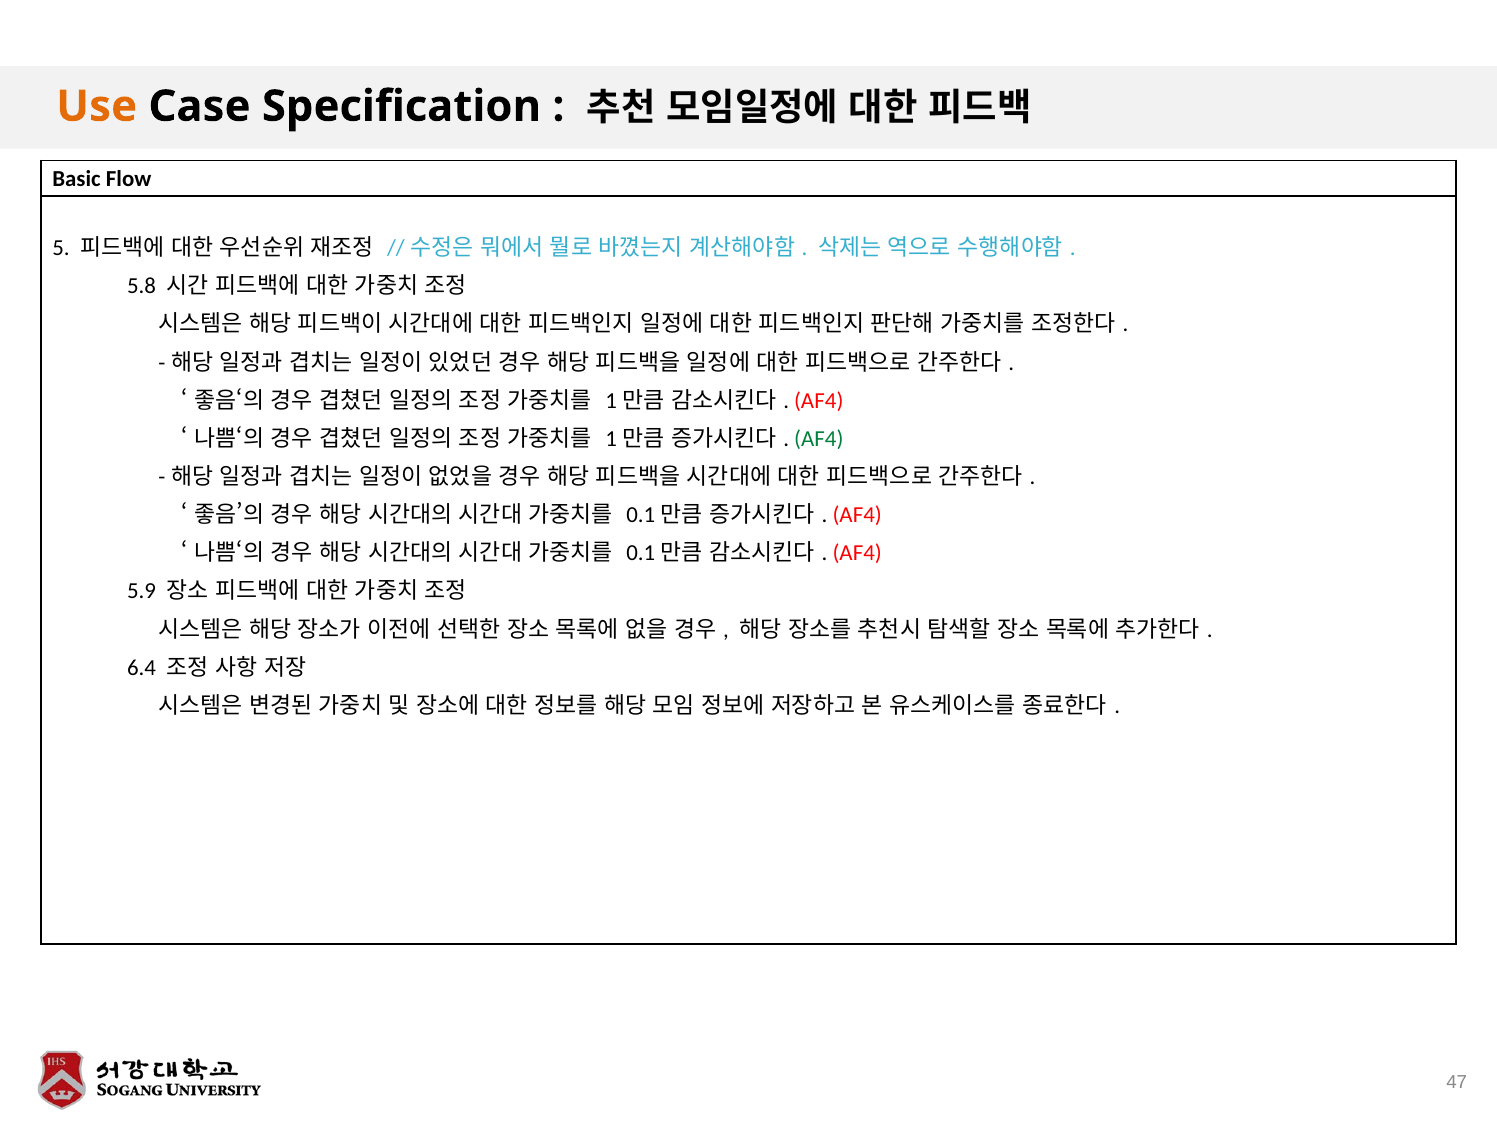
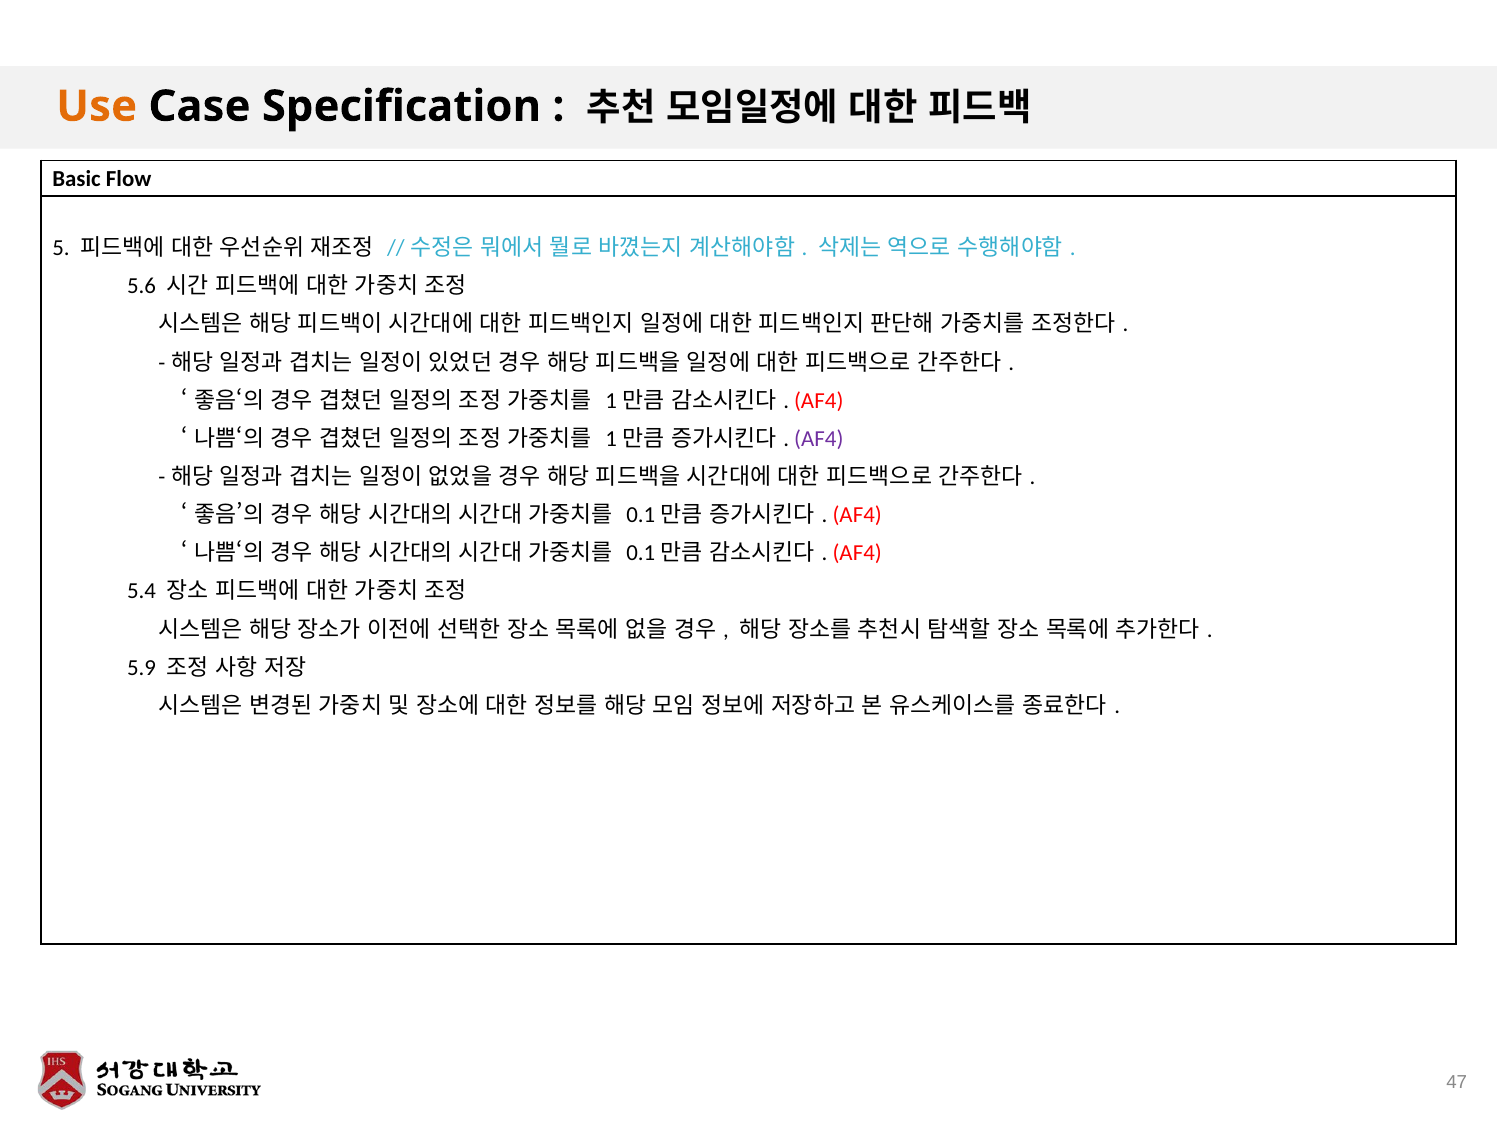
5.8: 5.8 -> 5.6 (142, 286)
AF4 colour: green -> purple (819, 439)
5.9: 5.9 -> 5.4 (142, 591)
6.4: 6.4 -> 5.9 (142, 668)
